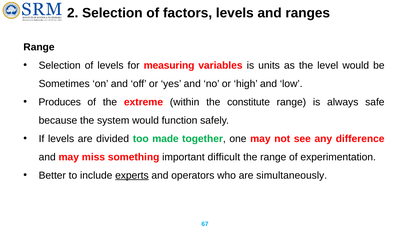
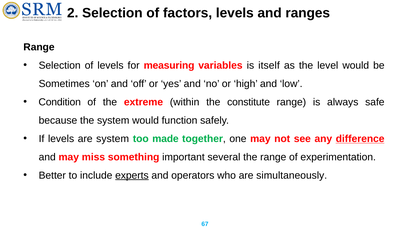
units: units -> itself (269, 66)
Produces: Produces -> Condition (60, 102)
are divided: divided -> system (113, 139)
difference underline: none -> present (360, 139)
difficult: difficult -> several (224, 157)
